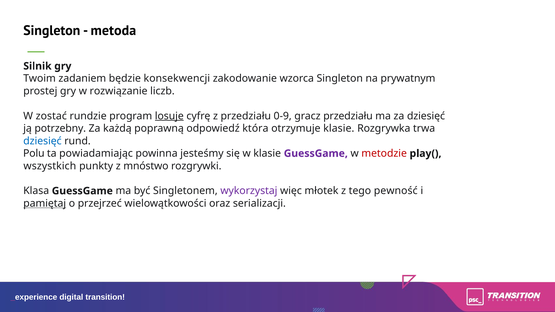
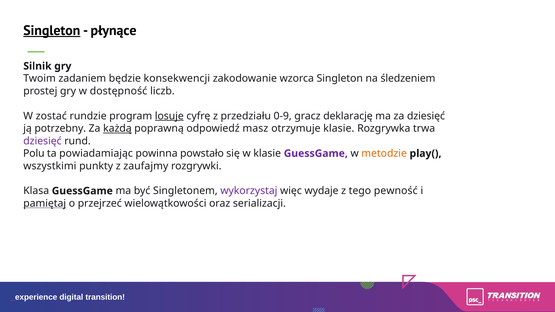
Singleton underline: none -> present (52, 31)
metoda: metoda -> płynące (113, 31)
prywatnym: prywatnym -> śledzeniem (408, 79)
rozwiązanie: rozwiązanie -> dostępność (119, 91)
gracz przedziału: przedziału -> deklarację (348, 116)
każdą underline: none -> present (117, 129)
która: która -> masz (255, 129)
dziesięć colour: blue -> purple (42, 141)
jesteśmy: jesteśmy -> powstało (202, 154)
metodzie colour: red -> orange (384, 154)
wszystkich: wszystkich -> wszystkimi (50, 166)
mnóstwo: mnóstwo -> zaufajmy (146, 166)
młotek: młotek -> wydaje (322, 191)
